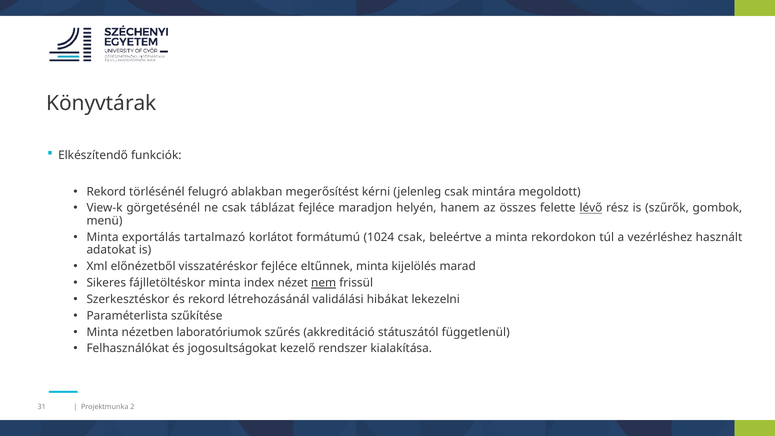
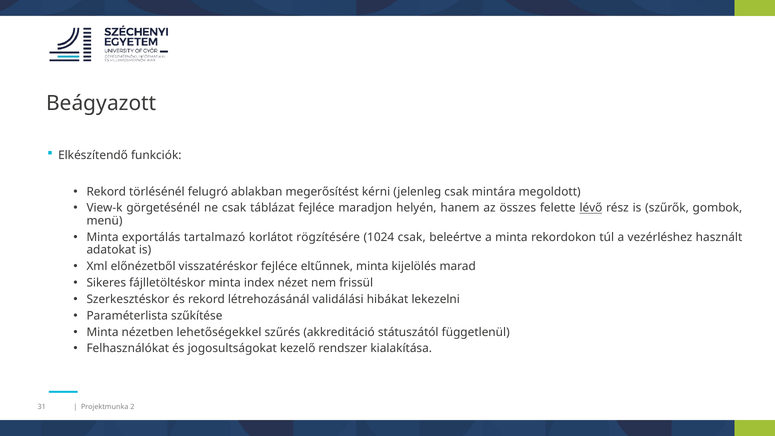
Könyvtárak: Könyvtárak -> Beágyazott (101, 103)
formátumú: formátumú -> rögzítésére (328, 237)
nem underline: present -> none (324, 283)
laboratóriumok: laboratóriumok -> lehetőségekkel (219, 332)
